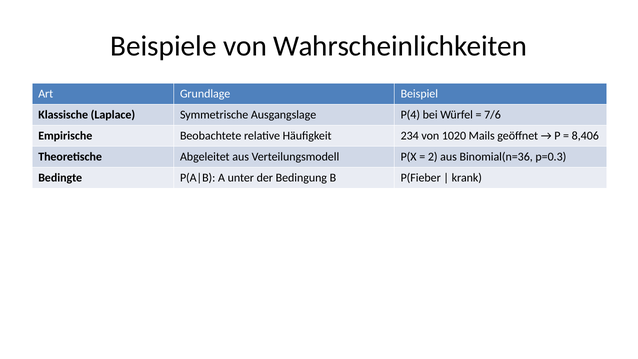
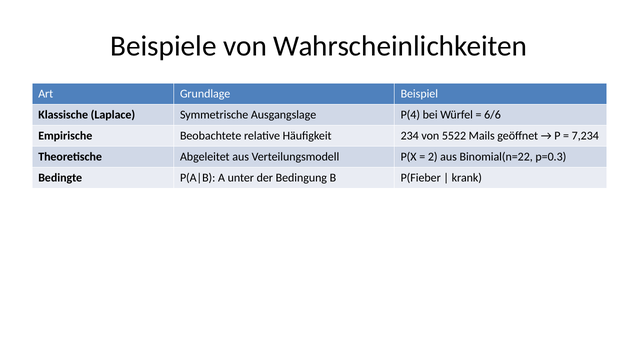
7/6: 7/6 -> 6/6 (493, 115)
1020: 1020 -> 5522 (454, 136)
8,406: 8,406 -> 7,234 (585, 136)
Binomial(n=36: Binomial(n=36 -> Binomial(n=22 (496, 157)
